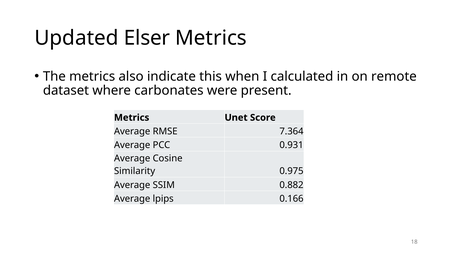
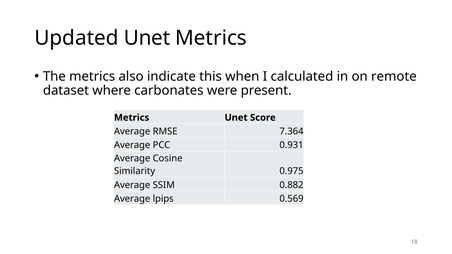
Updated Elser: Elser -> Unet (147, 38)
0.166: 0.166 -> 0.569 (291, 199)
